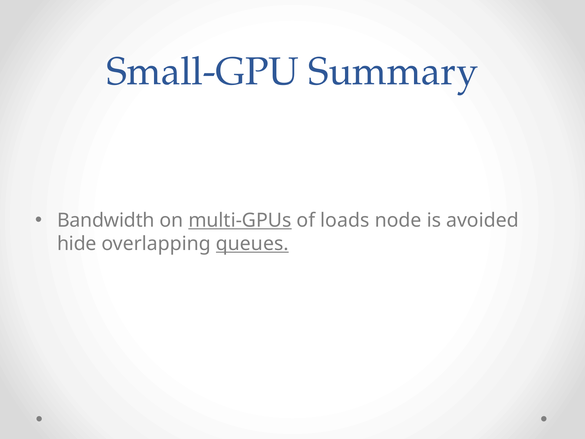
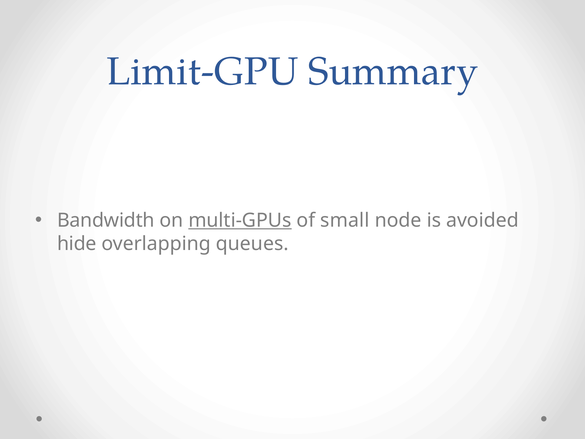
Small-GPU: Small-GPU -> Limit-GPU (202, 72)
loads: loads -> small (345, 220)
queues underline: present -> none (252, 244)
